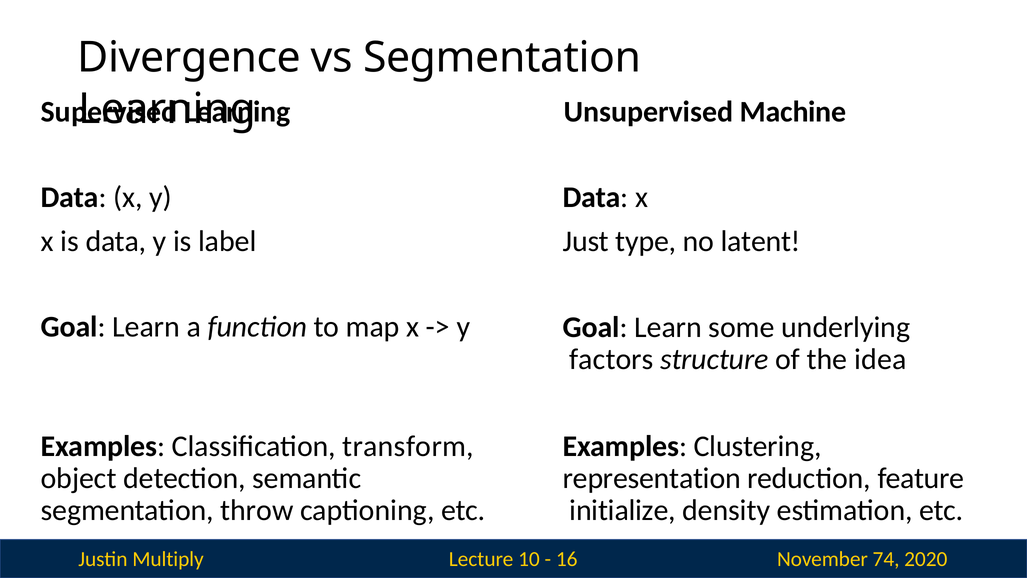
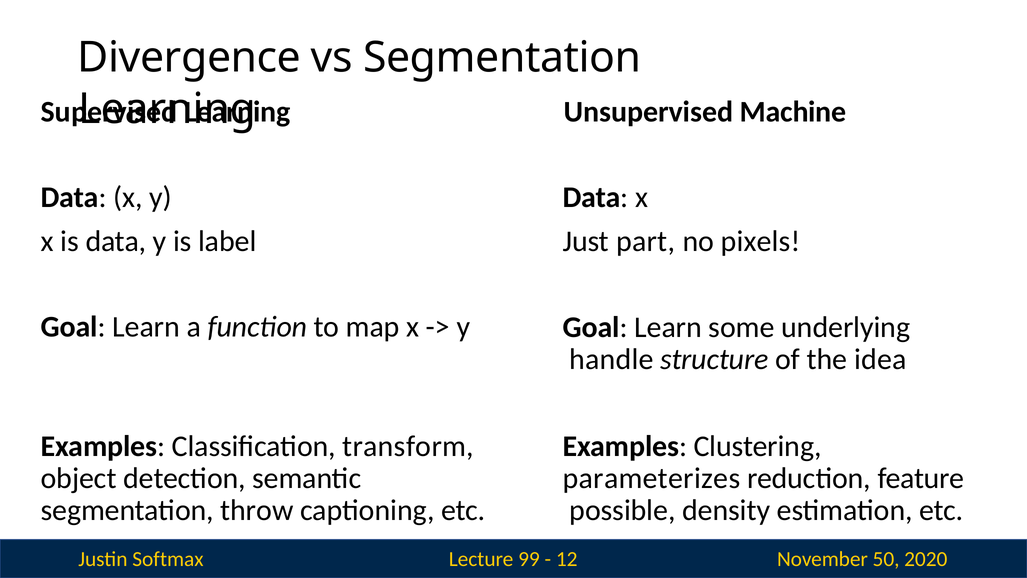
type: type -> part (646, 241)
latent: latent -> pixels (761, 241)
factors: factors -> handle (611, 359)
representation: representation -> parameterizes (651, 478)
initialize: initialize -> possible (622, 510)
Multiply: Multiply -> Softmax (168, 559)
10: 10 -> 99 (529, 559)
16: 16 -> 12 (567, 559)
74: 74 -> 50 (886, 559)
